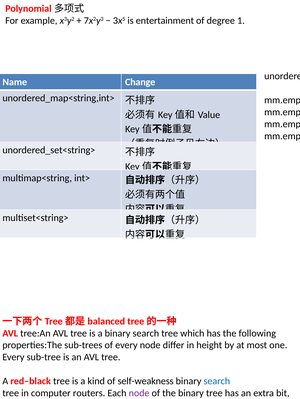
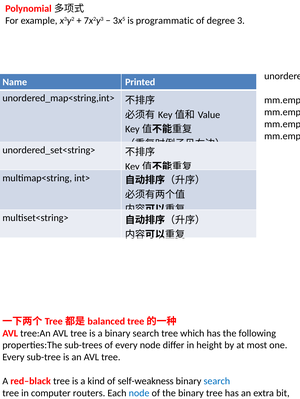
entertainment: entertainment -> programmatic (165, 21)
degree 1: 1 -> 3 (241, 21)
Change: Change -> Printed (140, 82)
node colour: purple -> blue (139, 394)
